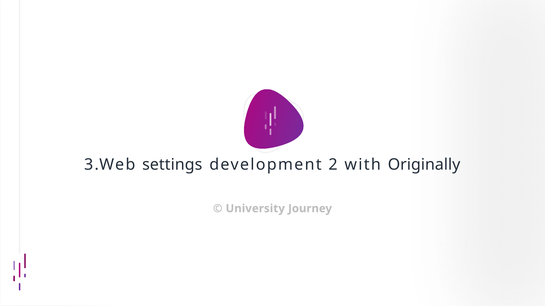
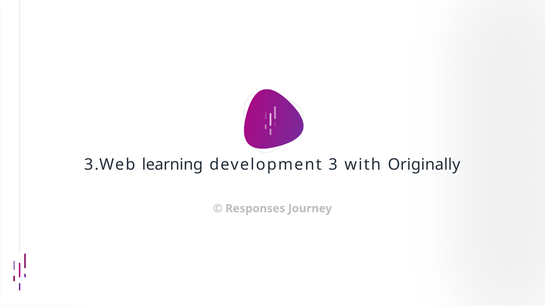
settings: settings -> learning (172, 165)
2: 2 -> 3 (333, 165)
University: University -> Responses (255, 209)
